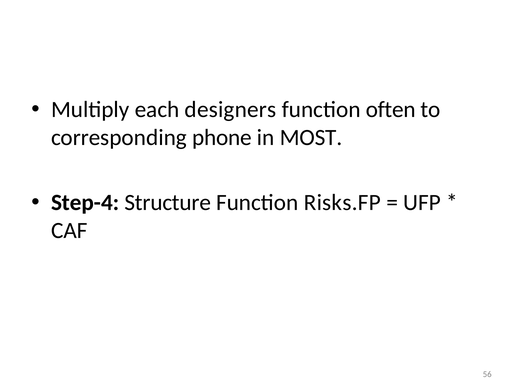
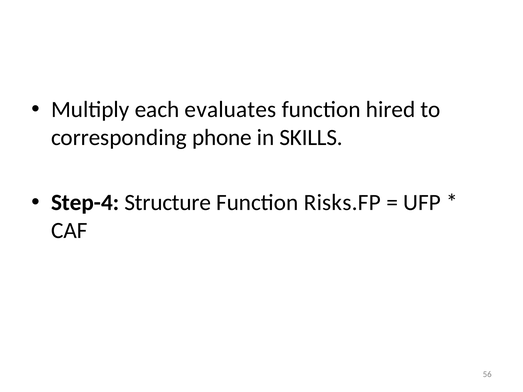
designers: designers -> evaluates (231, 110)
often: often -> hired (391, 110)
MOST: MOST -> SKILLS (311, 138)
